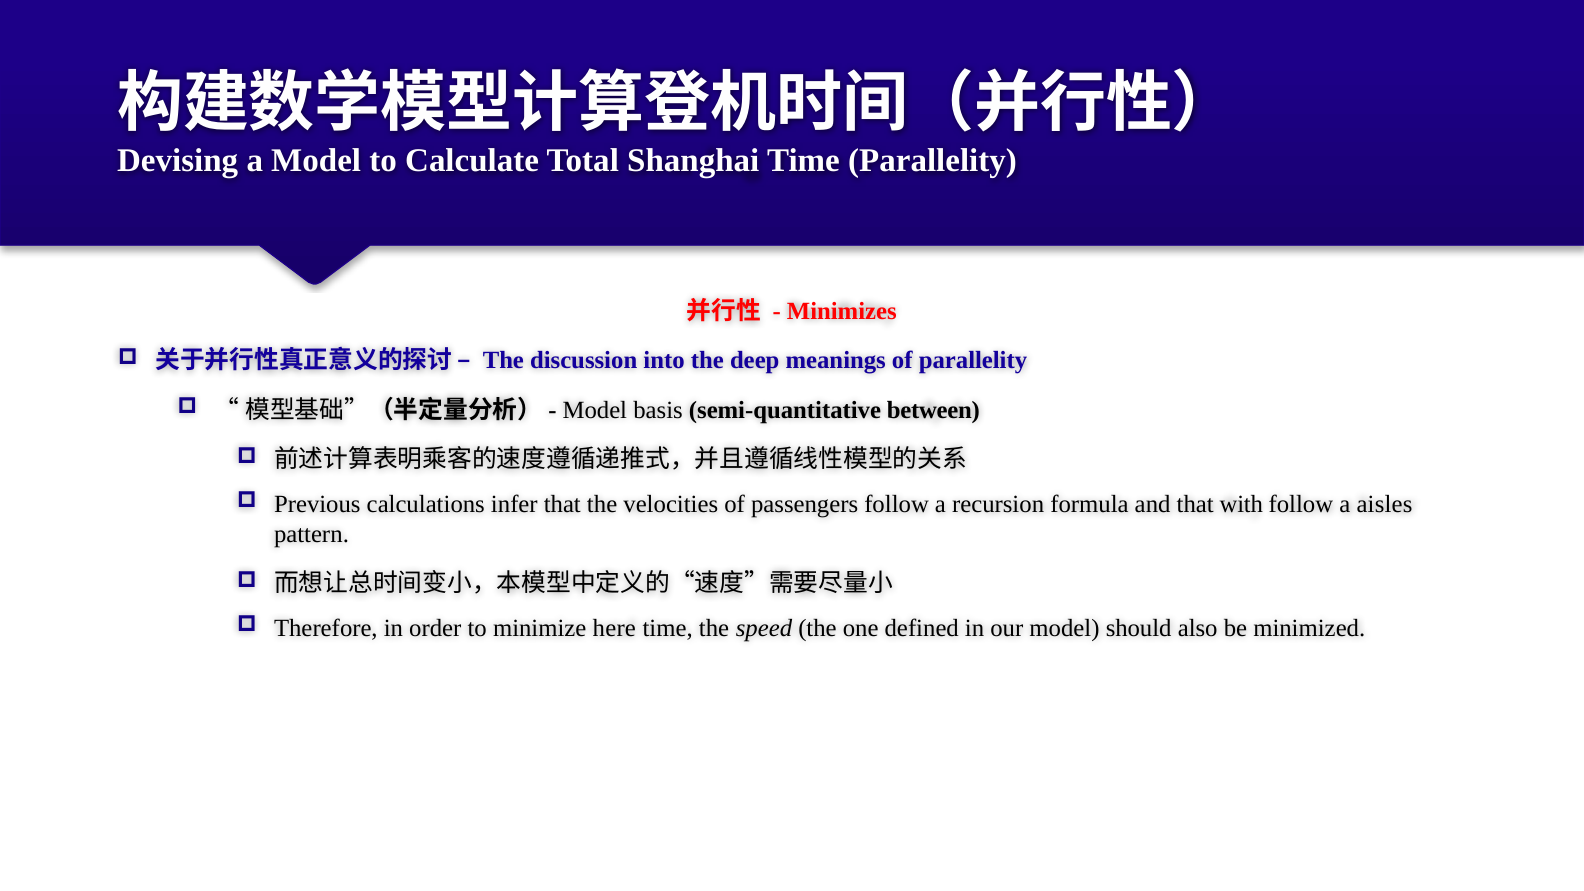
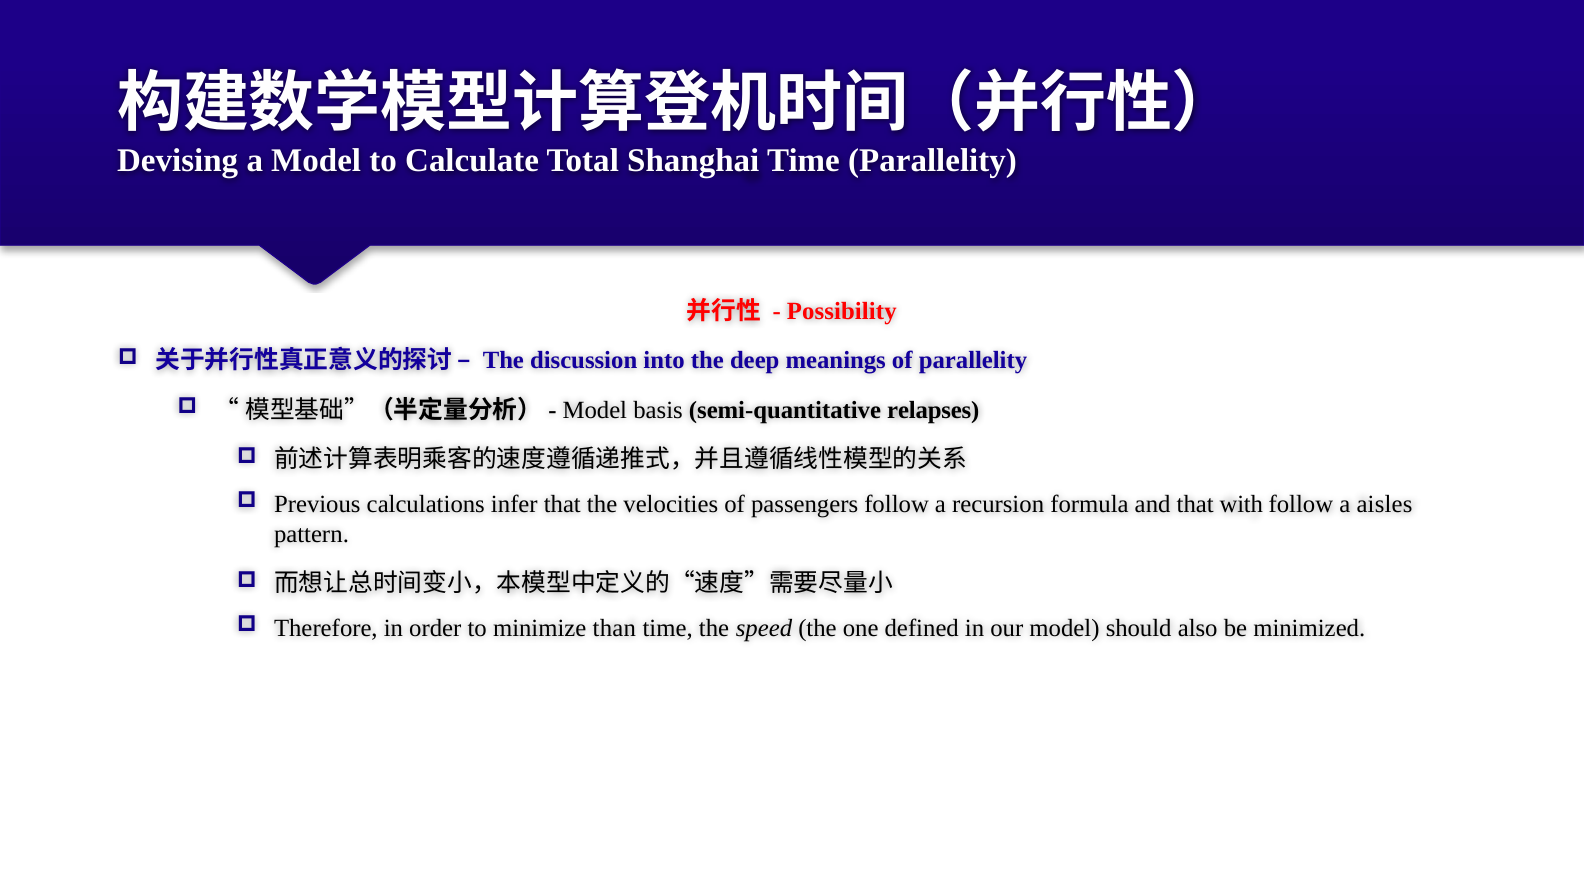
Minimizes: Minimizes -> Possibility (842, 311)
between: between -> relapses (933, 410)
here: here -> than (614, 628)
